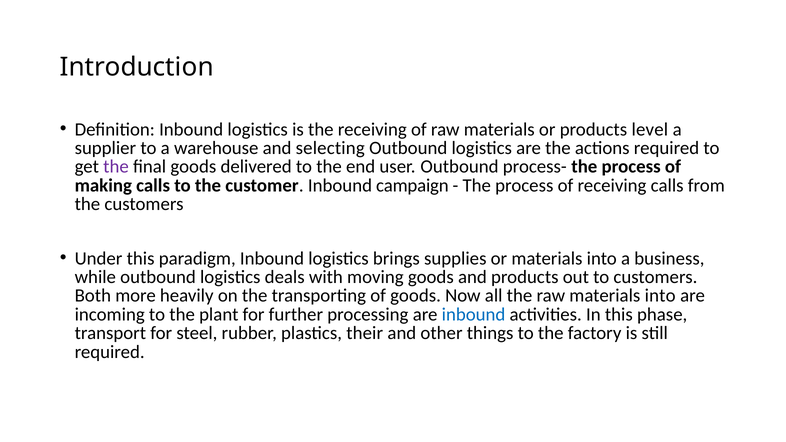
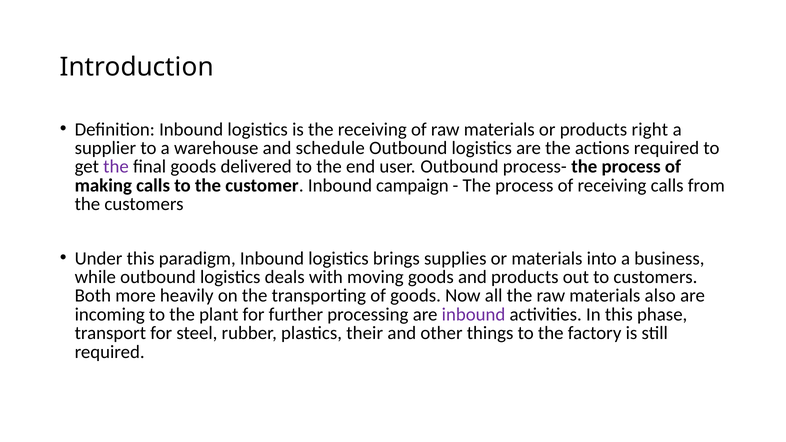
level: level -> right (650, 129)
selecting: selecting -> schedule (330, 148)
raw materials into: into -> also (660, 296)
inbound colour: blue -> purple (474, 315)
